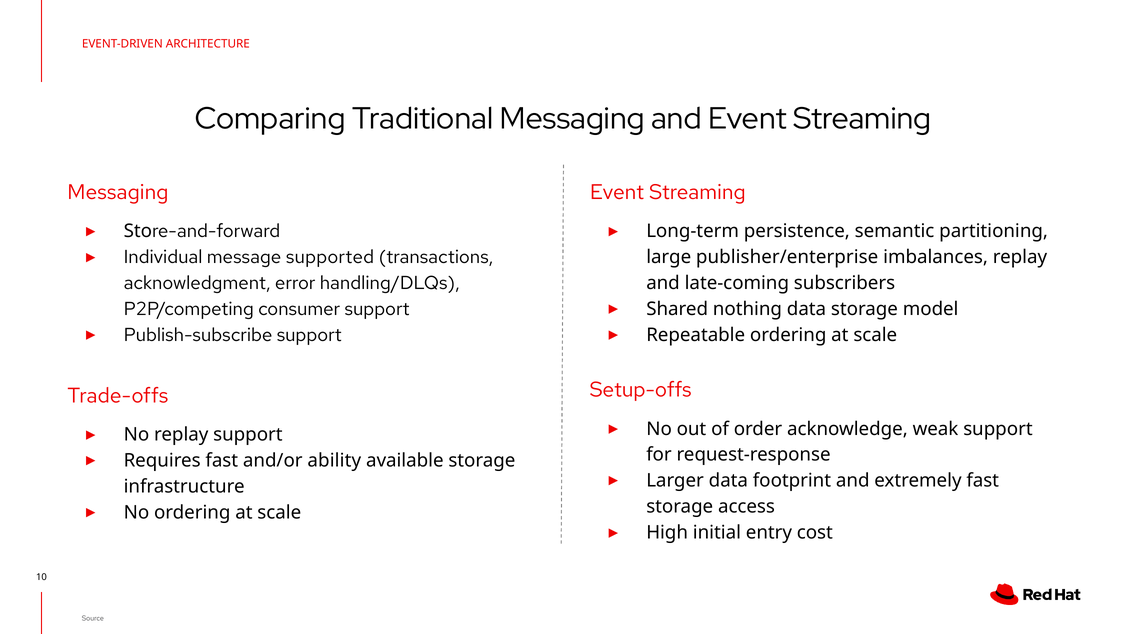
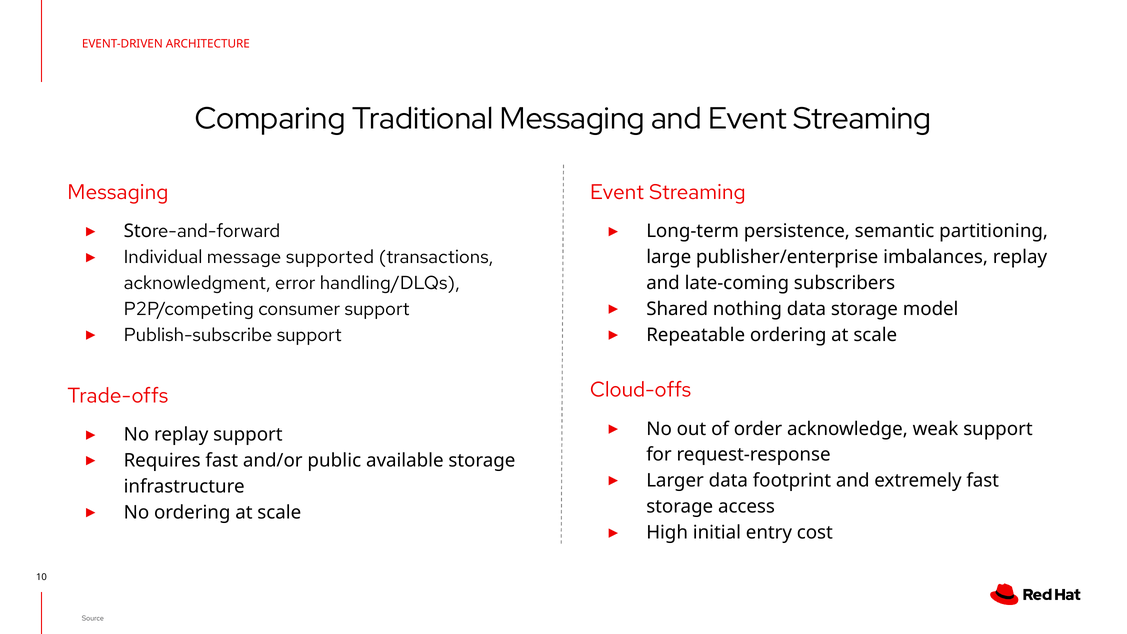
Setup-offs: Setup-offs -> Cloud-offs (641, 390)
ability: ability -> public (334, 461)
